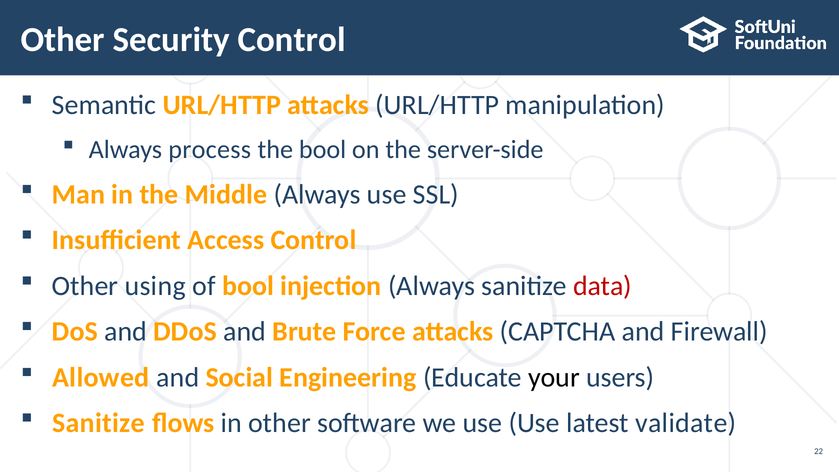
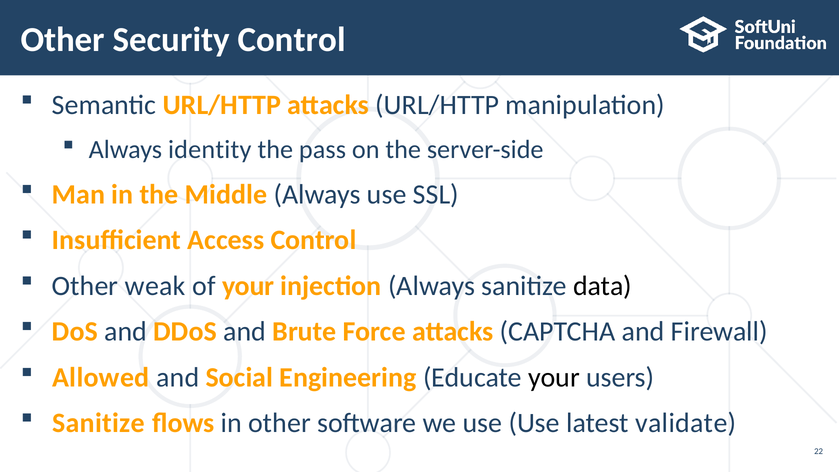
process: process -> identity (210, 150)
the bool: bool -> pass (323, 150)
using: using -> weak (155, 286)
of bool: bool -> your (248, 286)
data colour: red -> black (602, 286)
